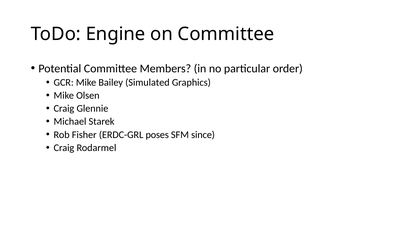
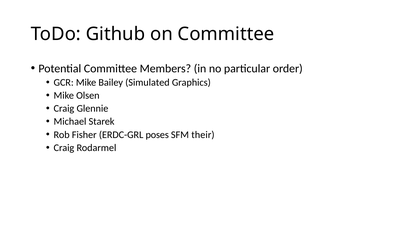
Engine: Engine -> Github (115, 34)
since: since -> their (203, 135)
